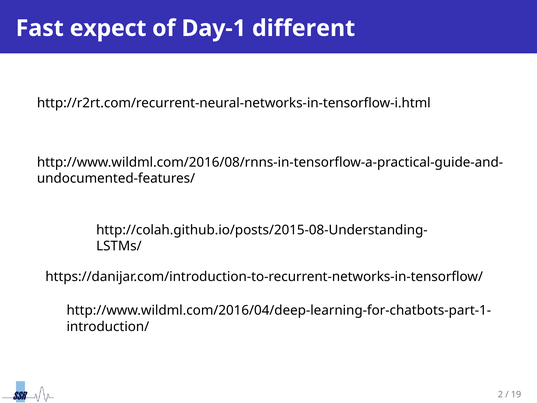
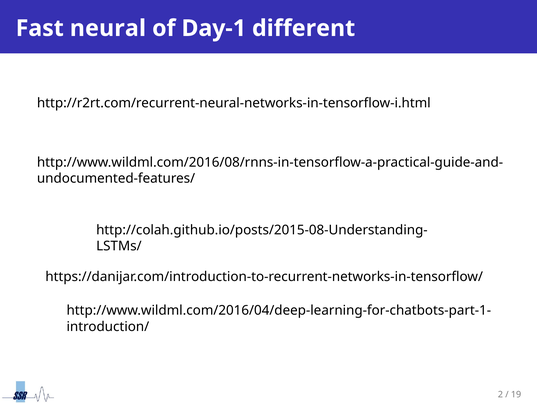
expect: expect -> neural (108, 28)
